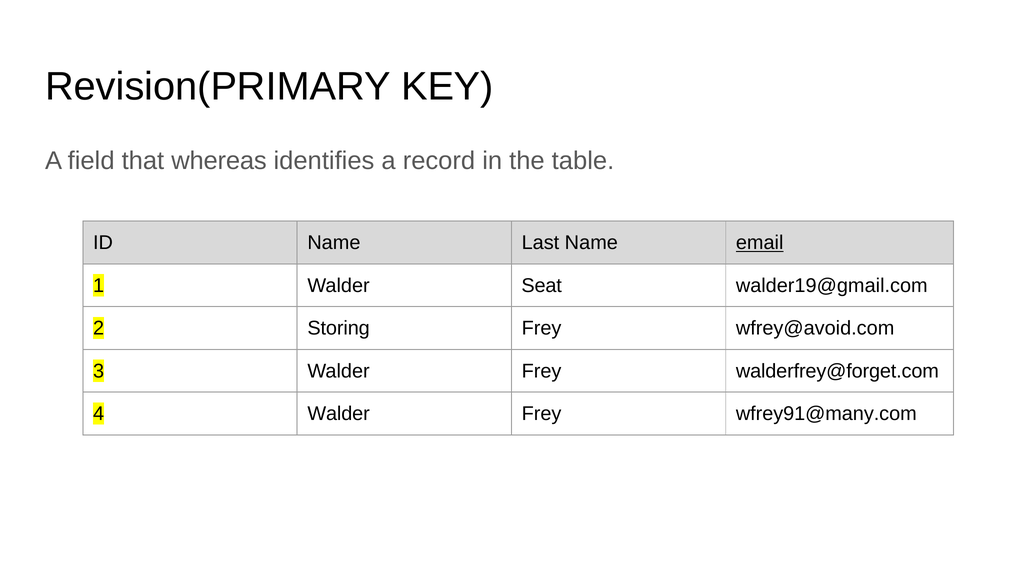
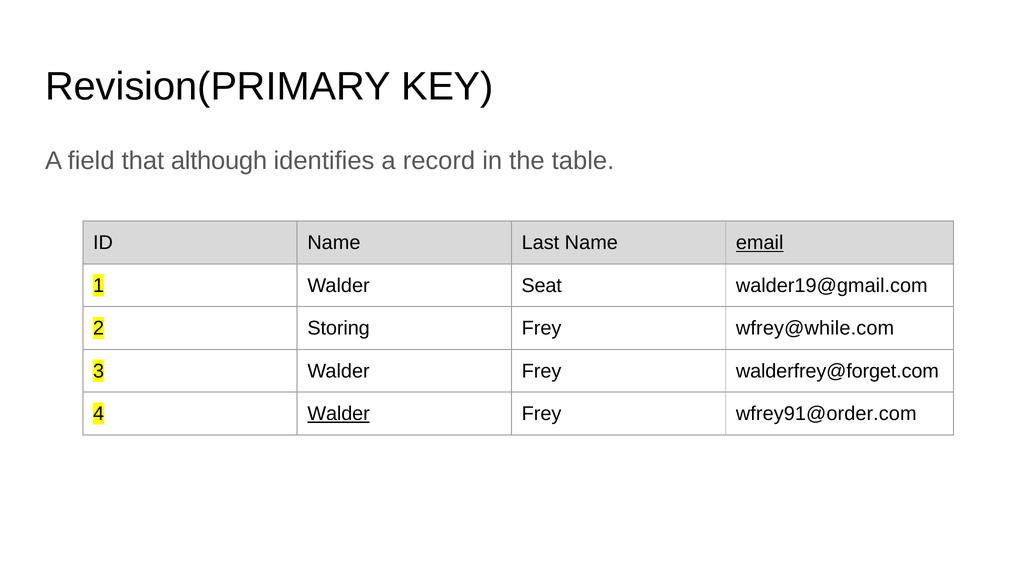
whereas: whereas -> although (219, 161)
wfrey@avoid.com: wfrey@avoid.com -> wfrey@while.com (815, 329)
Walder underline: none -> present (339, 414)
wfrey91@many.com: wfrey91@many.com -> wfrey91@order.com (826, 414)
